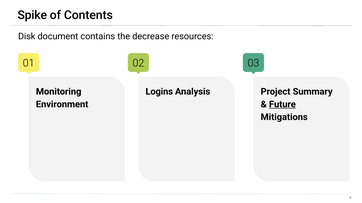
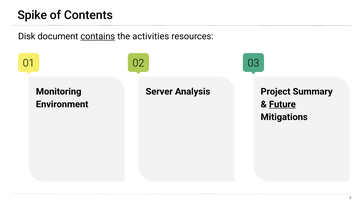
contains underline: none -> present (98, 36)
decrease: decrease -> activities (151, 36)
Logins: Logins -> Server (159, 92)
